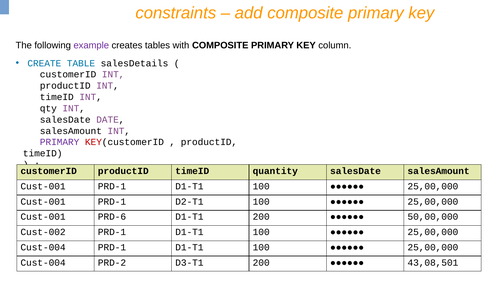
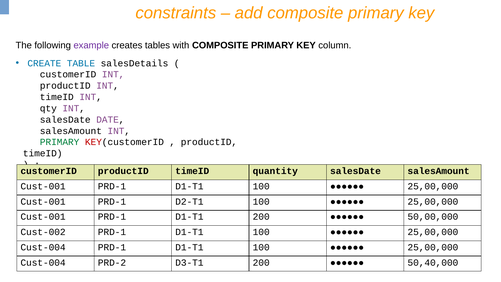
PRIMARY colour: purple -> green (60, 142)
PRD-6: PRD-6 -> PRD-1 (112, 217)
43,08,501: 43,08,501 -> 50,40,000 (433, 262)
